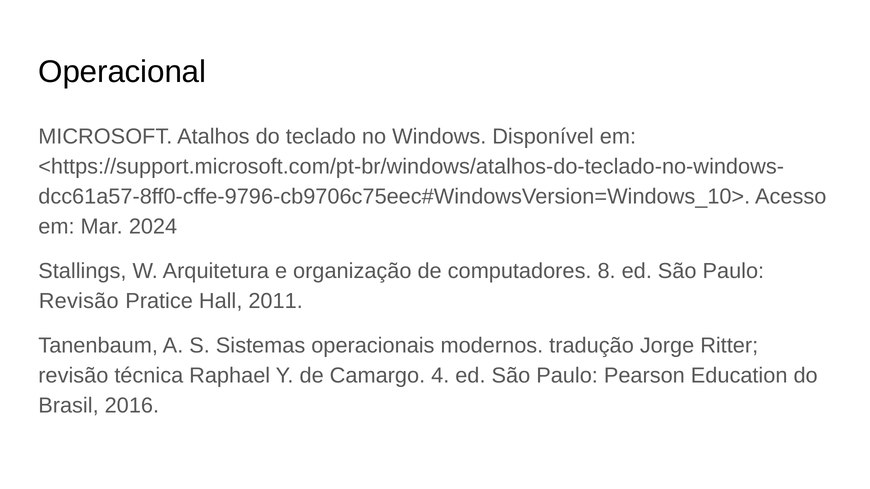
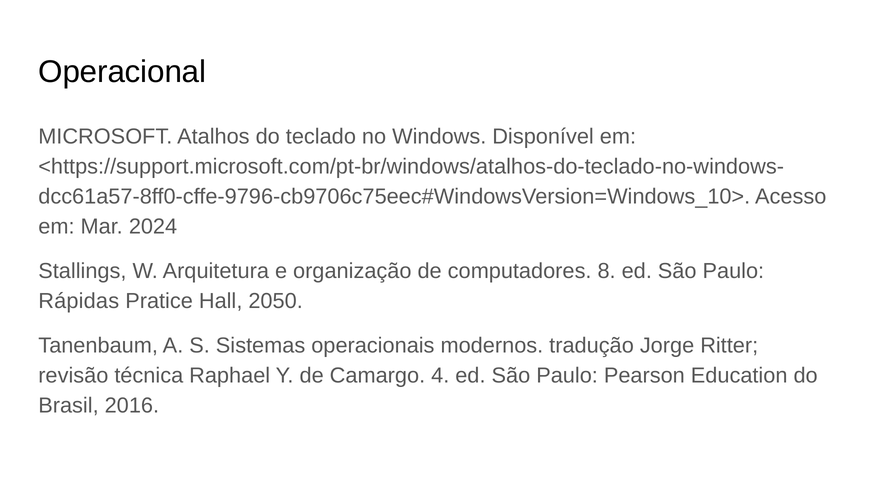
Revisão: Revisão -> Rápidas (79, 301)
2011: 2011 -> 2050 (276, 301)
